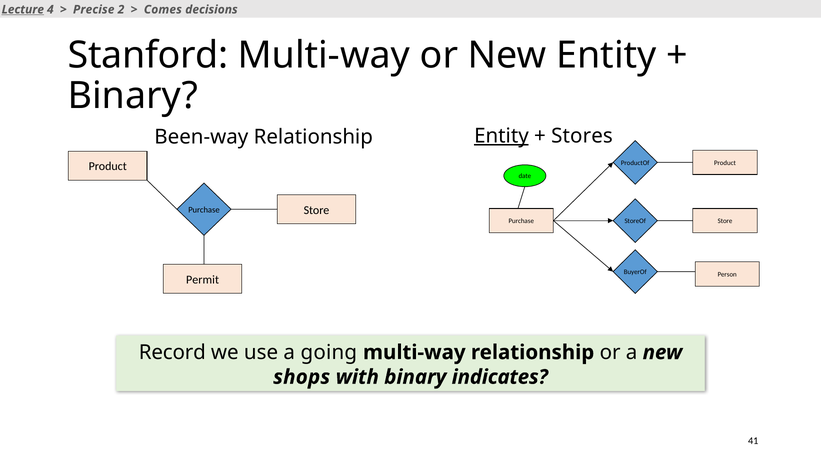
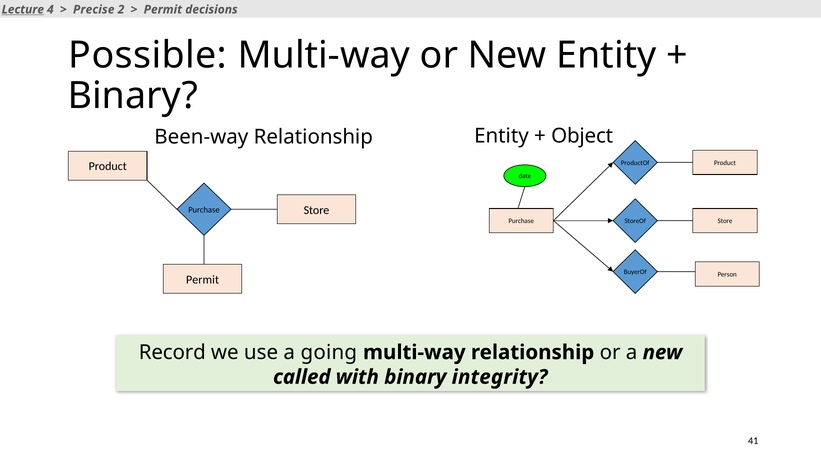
Comes: Comes -> Permit (163, 10)
Stanford: Stanford -> Possible (148, 55)
Entity underline: present -> none (501, 136)
Stores: Stores -> Object (582, 136)
shops: shops -> called (302, 377)
indicates: indicates -> integrity (500, 377)
